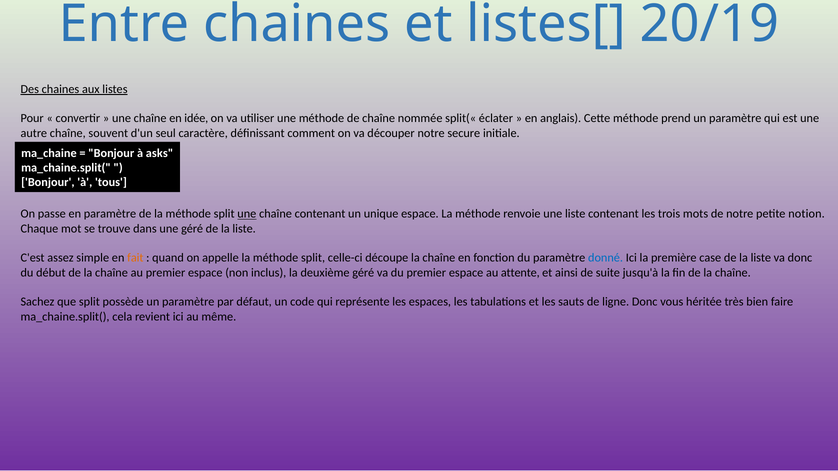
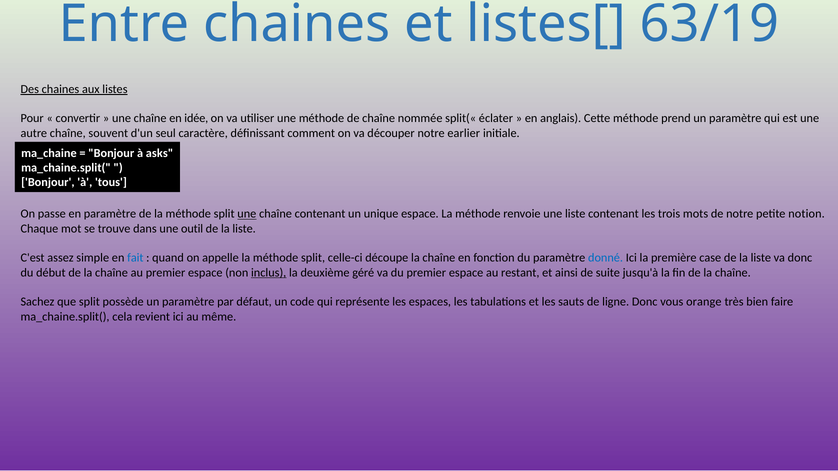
20/19: 20/19 -> 63/19 (709, 24)
secure: secure -> earlier (464, 133)
une géré: géré -> outil (192, 229)
fait colour: orange -> blue (135, 258)
inclus underline: none -> present (269, 273)
attente: attente -> restant (520, 273)
héritée: héritée -> orange (704, 302)
